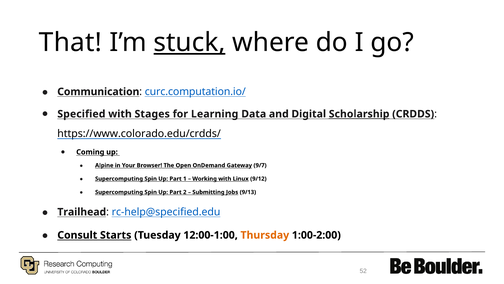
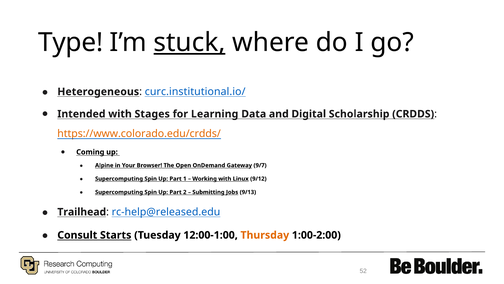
That: That -> Type (71, 42)
Communication: Communication -> Heterogeneous (98, 92)
curc.computation.io/: curc.computation.io/ -> curc.institutional.io/ (195, 92)
Specified: Specified -> Intended (81, 114)
Scholarship underline: present -> none (359, 114)
https://www.colorado.edu/crdds/ colour: black -> orange (139, 134)
rc-help@specified.edu: rc-help@specified.edu -> rc-help@released.edu (166, 212)
